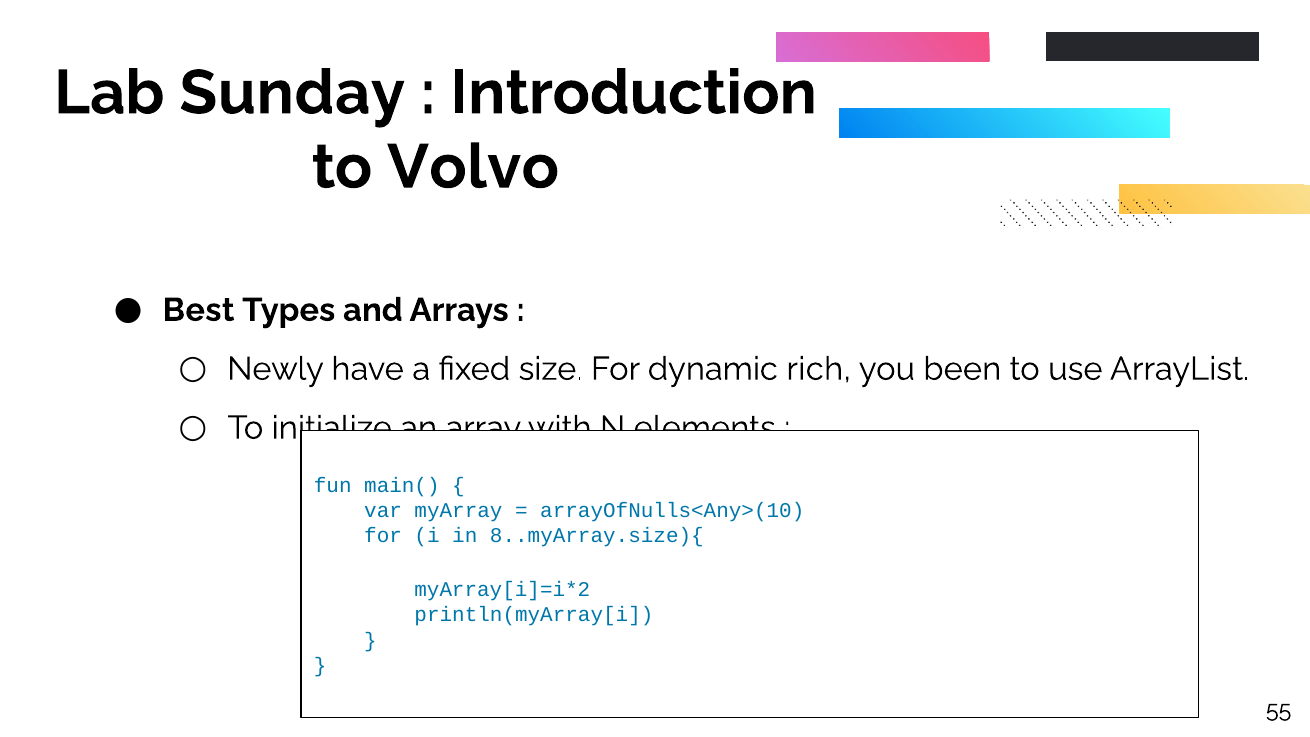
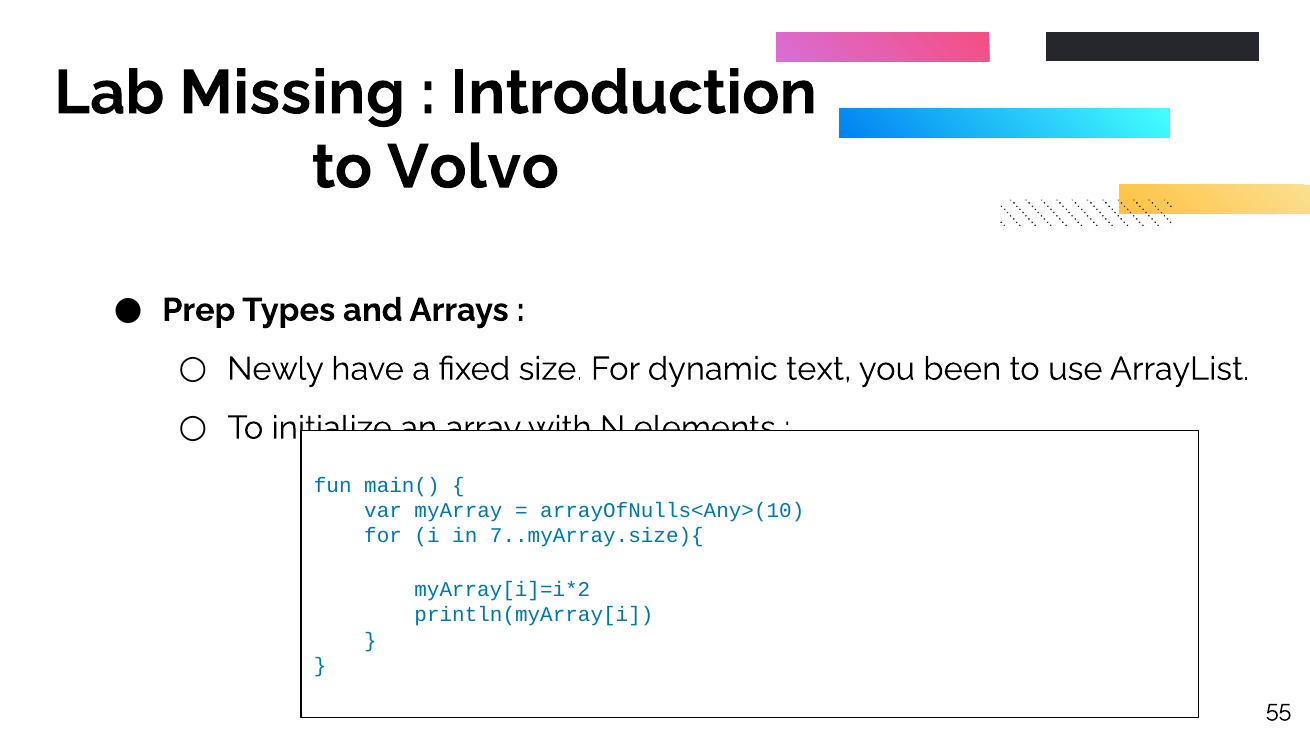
Sunday: Sunday -> Missing (292, 93)
Best: Best -> Prep (199, 310)
rich: rich -> text (819, 369)
8..myArray.size){: 8..myArray.size){ -> 7..myArray.size){ (597, 536)
